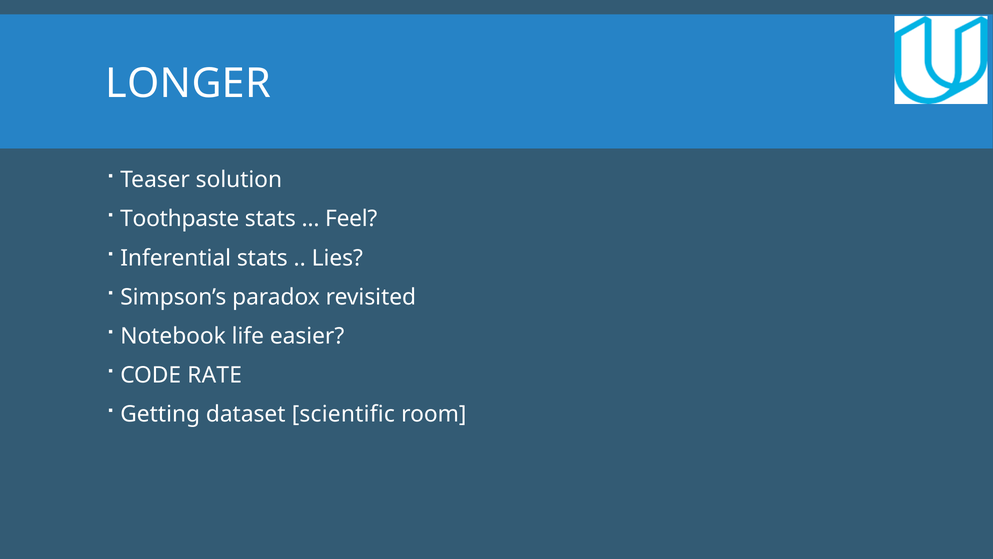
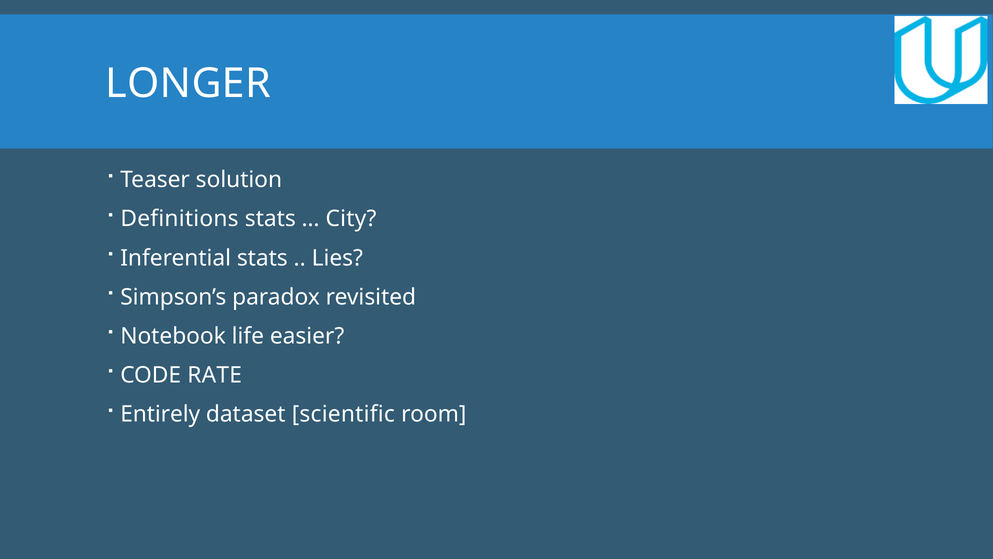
Toothpaste: Toothpaste -> Definitions (180, 219)
Feel: Feel -> City (351, 219)
Getting: Getting -> Entirely (160, 414)
